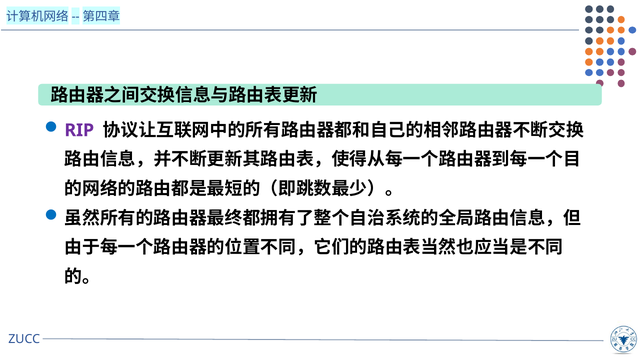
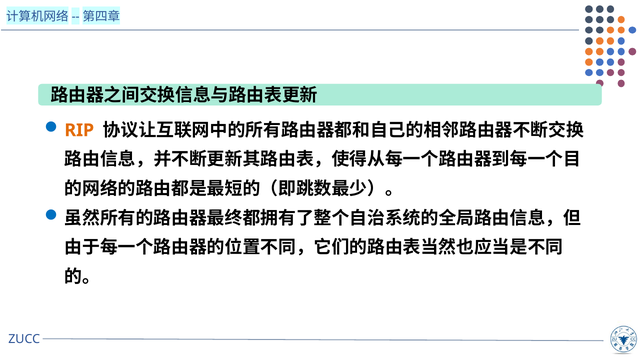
RIP colour: purple -> orange (79, 130)
